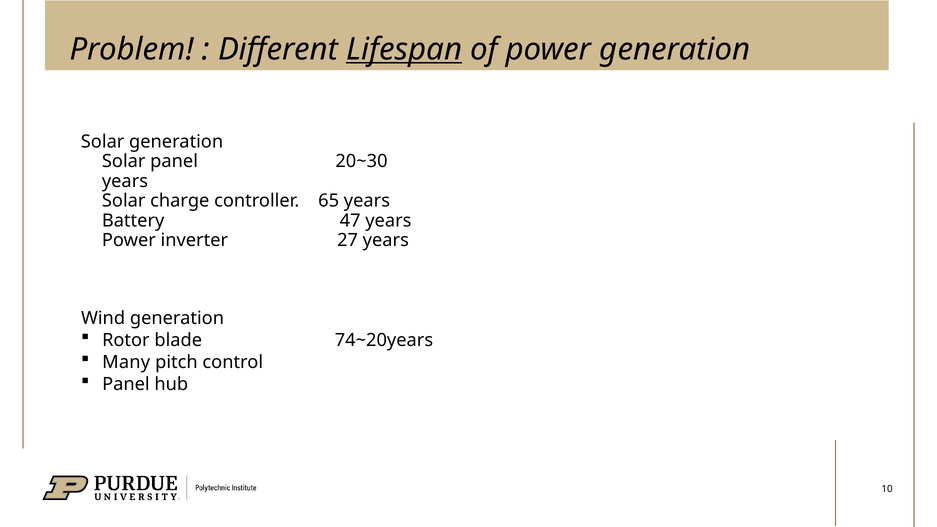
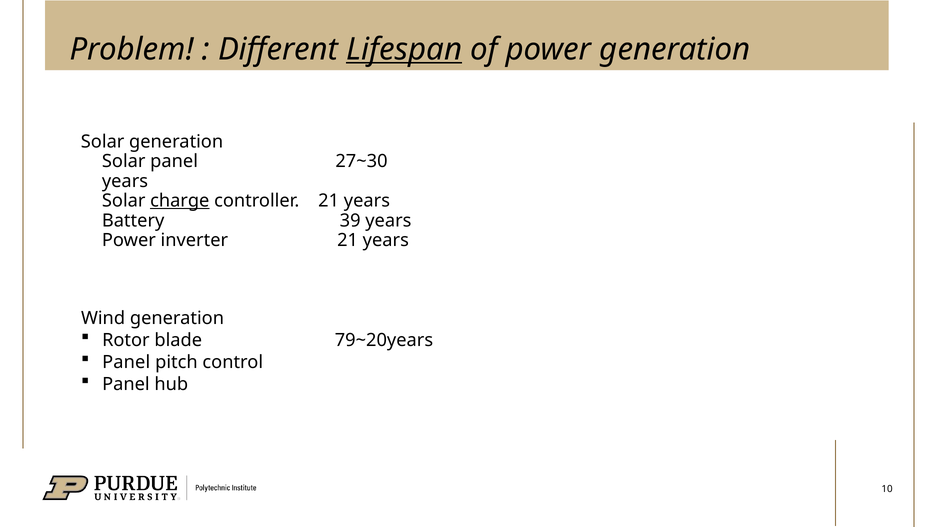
20~30: 20~30 -> 27~30 (361, 161)
charge underline: none -> present (180, 201)
controller 65: 65 -> 21 (329, 201)
47: 47 -> 39 (350, 221)
inverter 27: 27 -> 21 (348, 240)
74~20years: 74~20years -> 79~20years (384, 340)
Many: Many -> Panel (126, 362)
